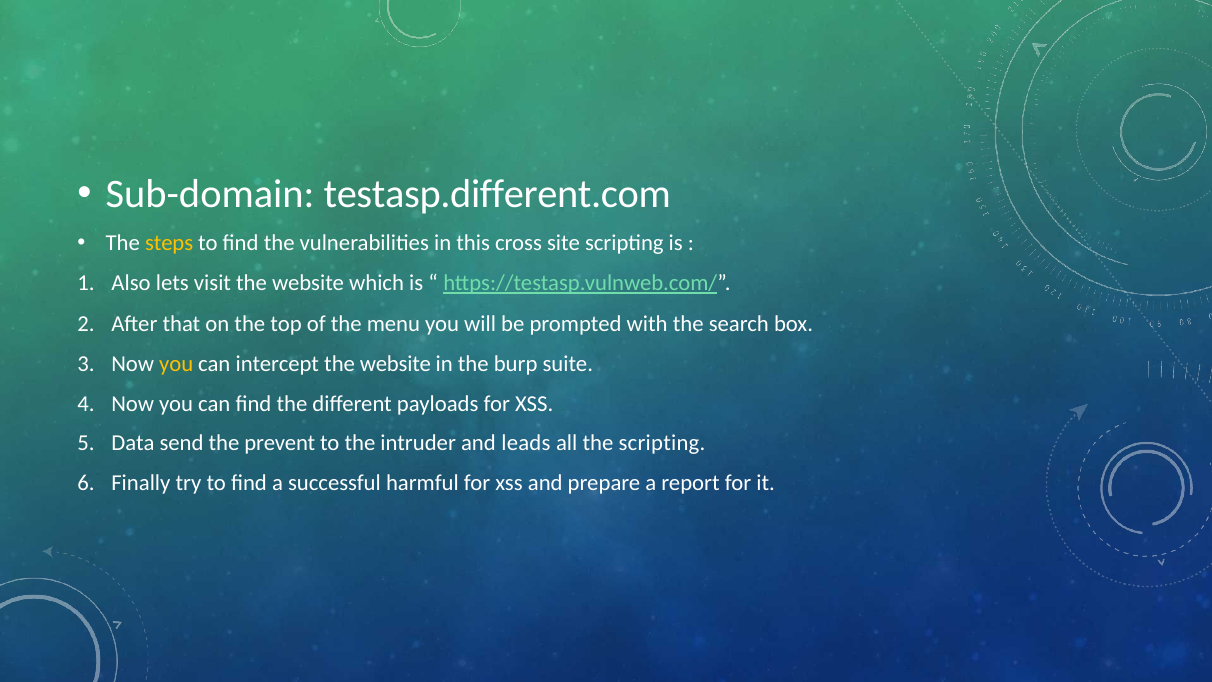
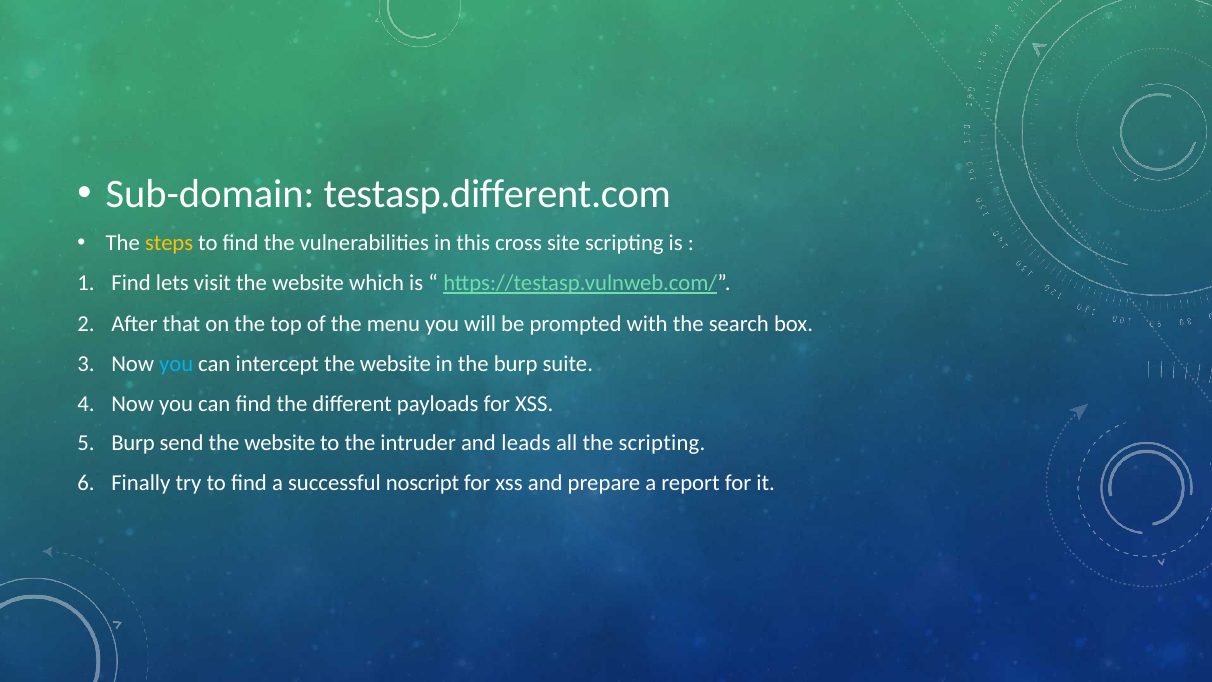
Also: Also -> Find (131, 283)
you colour: yellow -> light blue (176, 364)
Data: Data -> Burp (133, 443)
send the prevent: prevent -> website (280, 443)
harmful: harmful -> noscript (423, 483)
